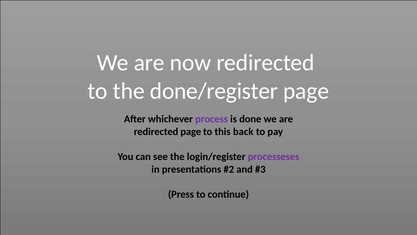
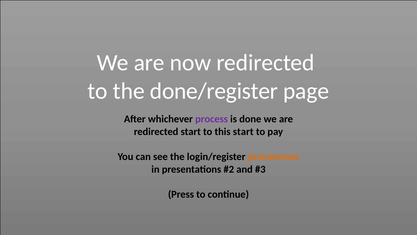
redirected page: page -> start (191, 131)
this back: back -> start (243, 131)
processeses colour: purple -> orange (274, 157)
